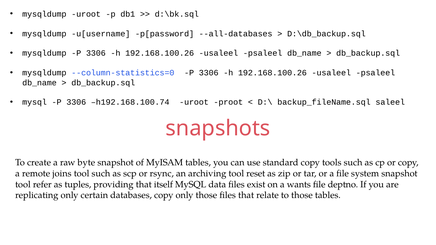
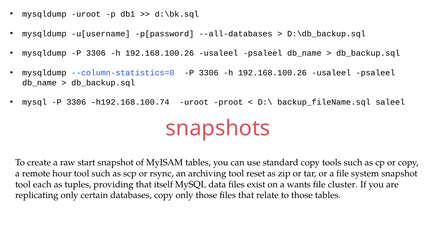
byte: byte -> start (86, 163)
joins: joins -> hour (62, 174)
refer: refer -> each (42, 185)
deptno: deptno -> cluster (343, 185)
